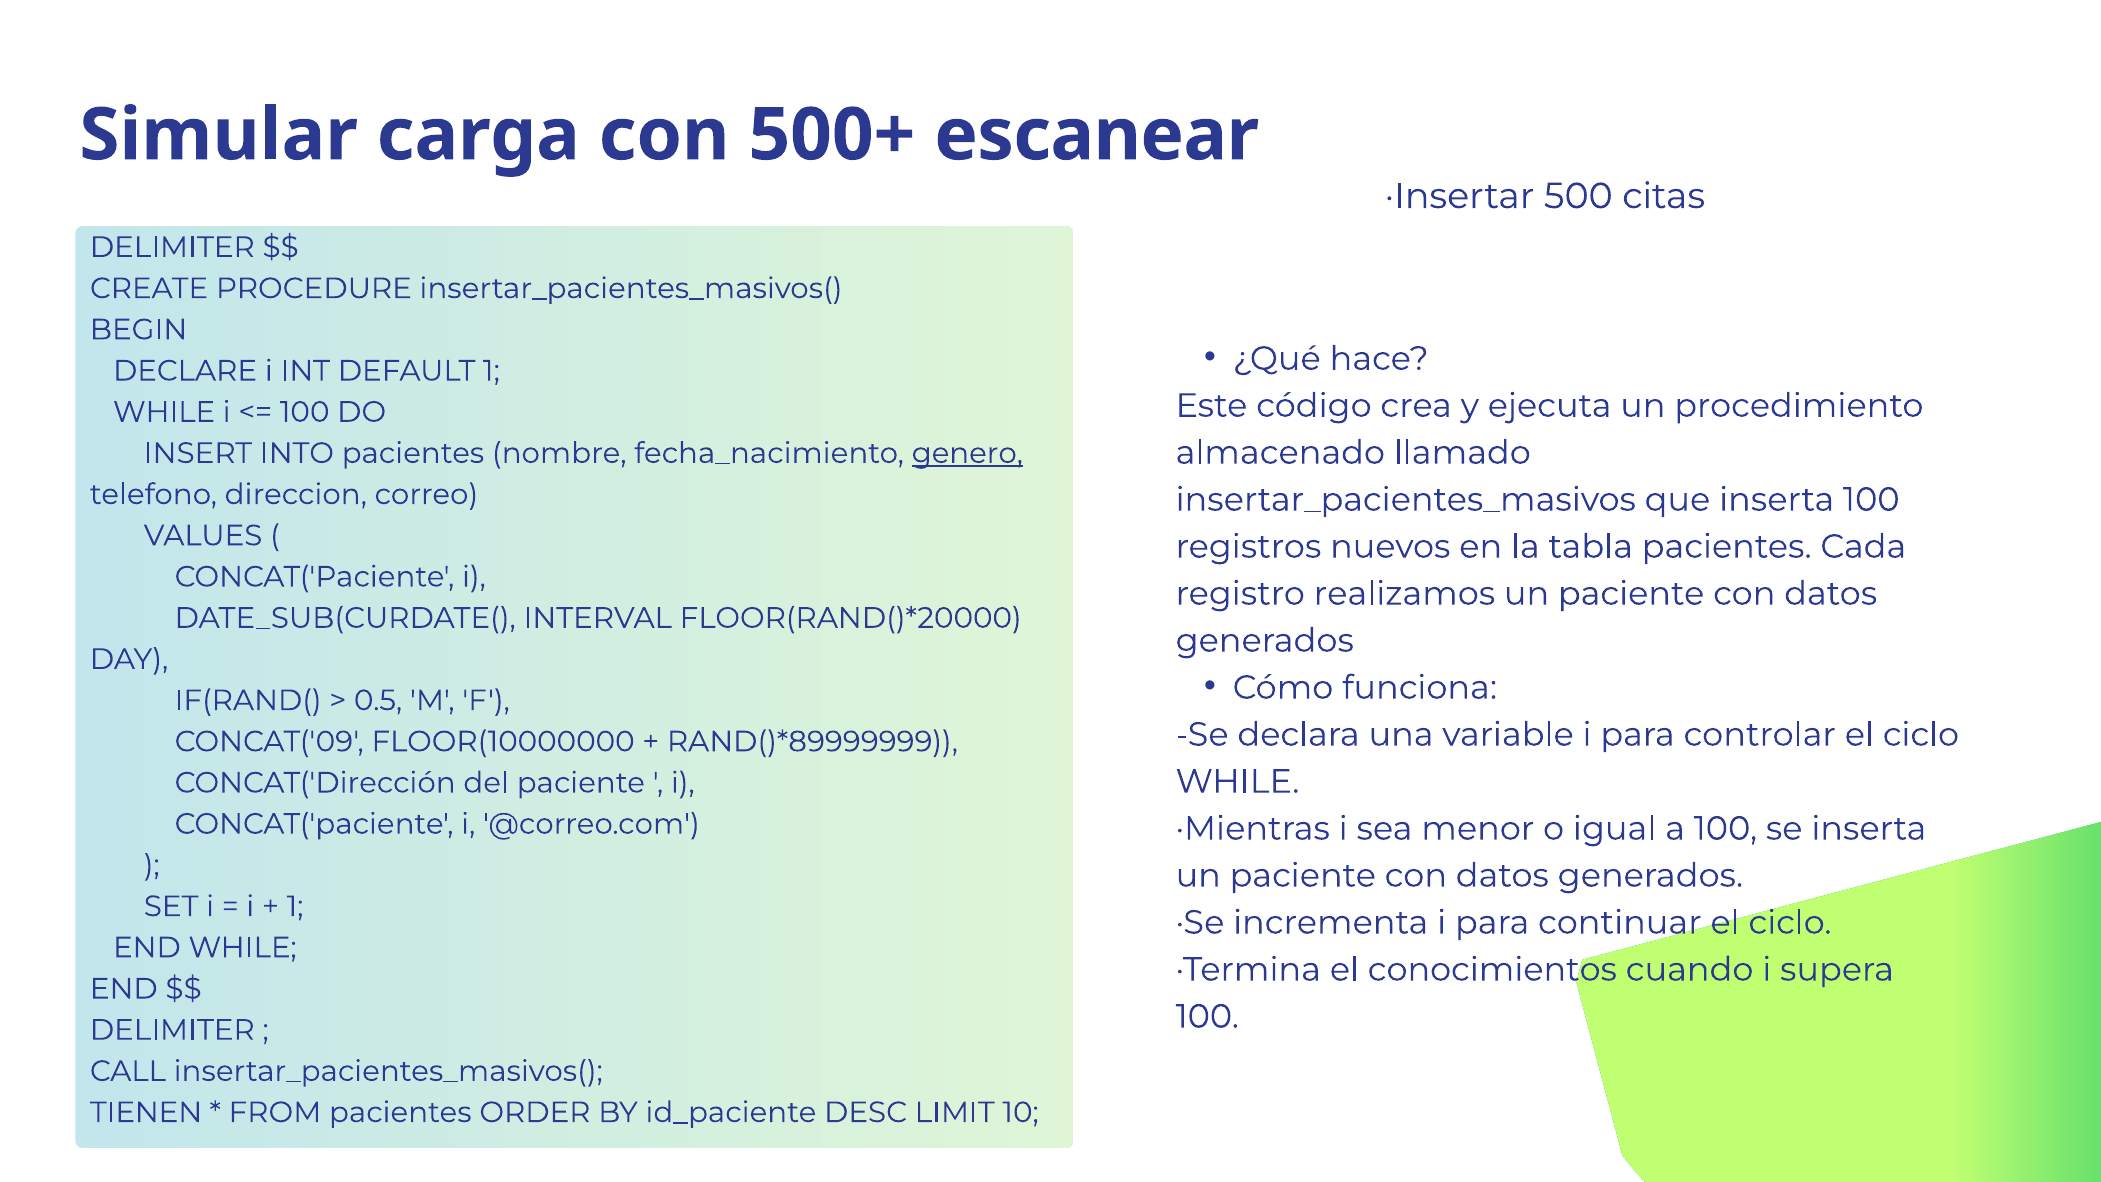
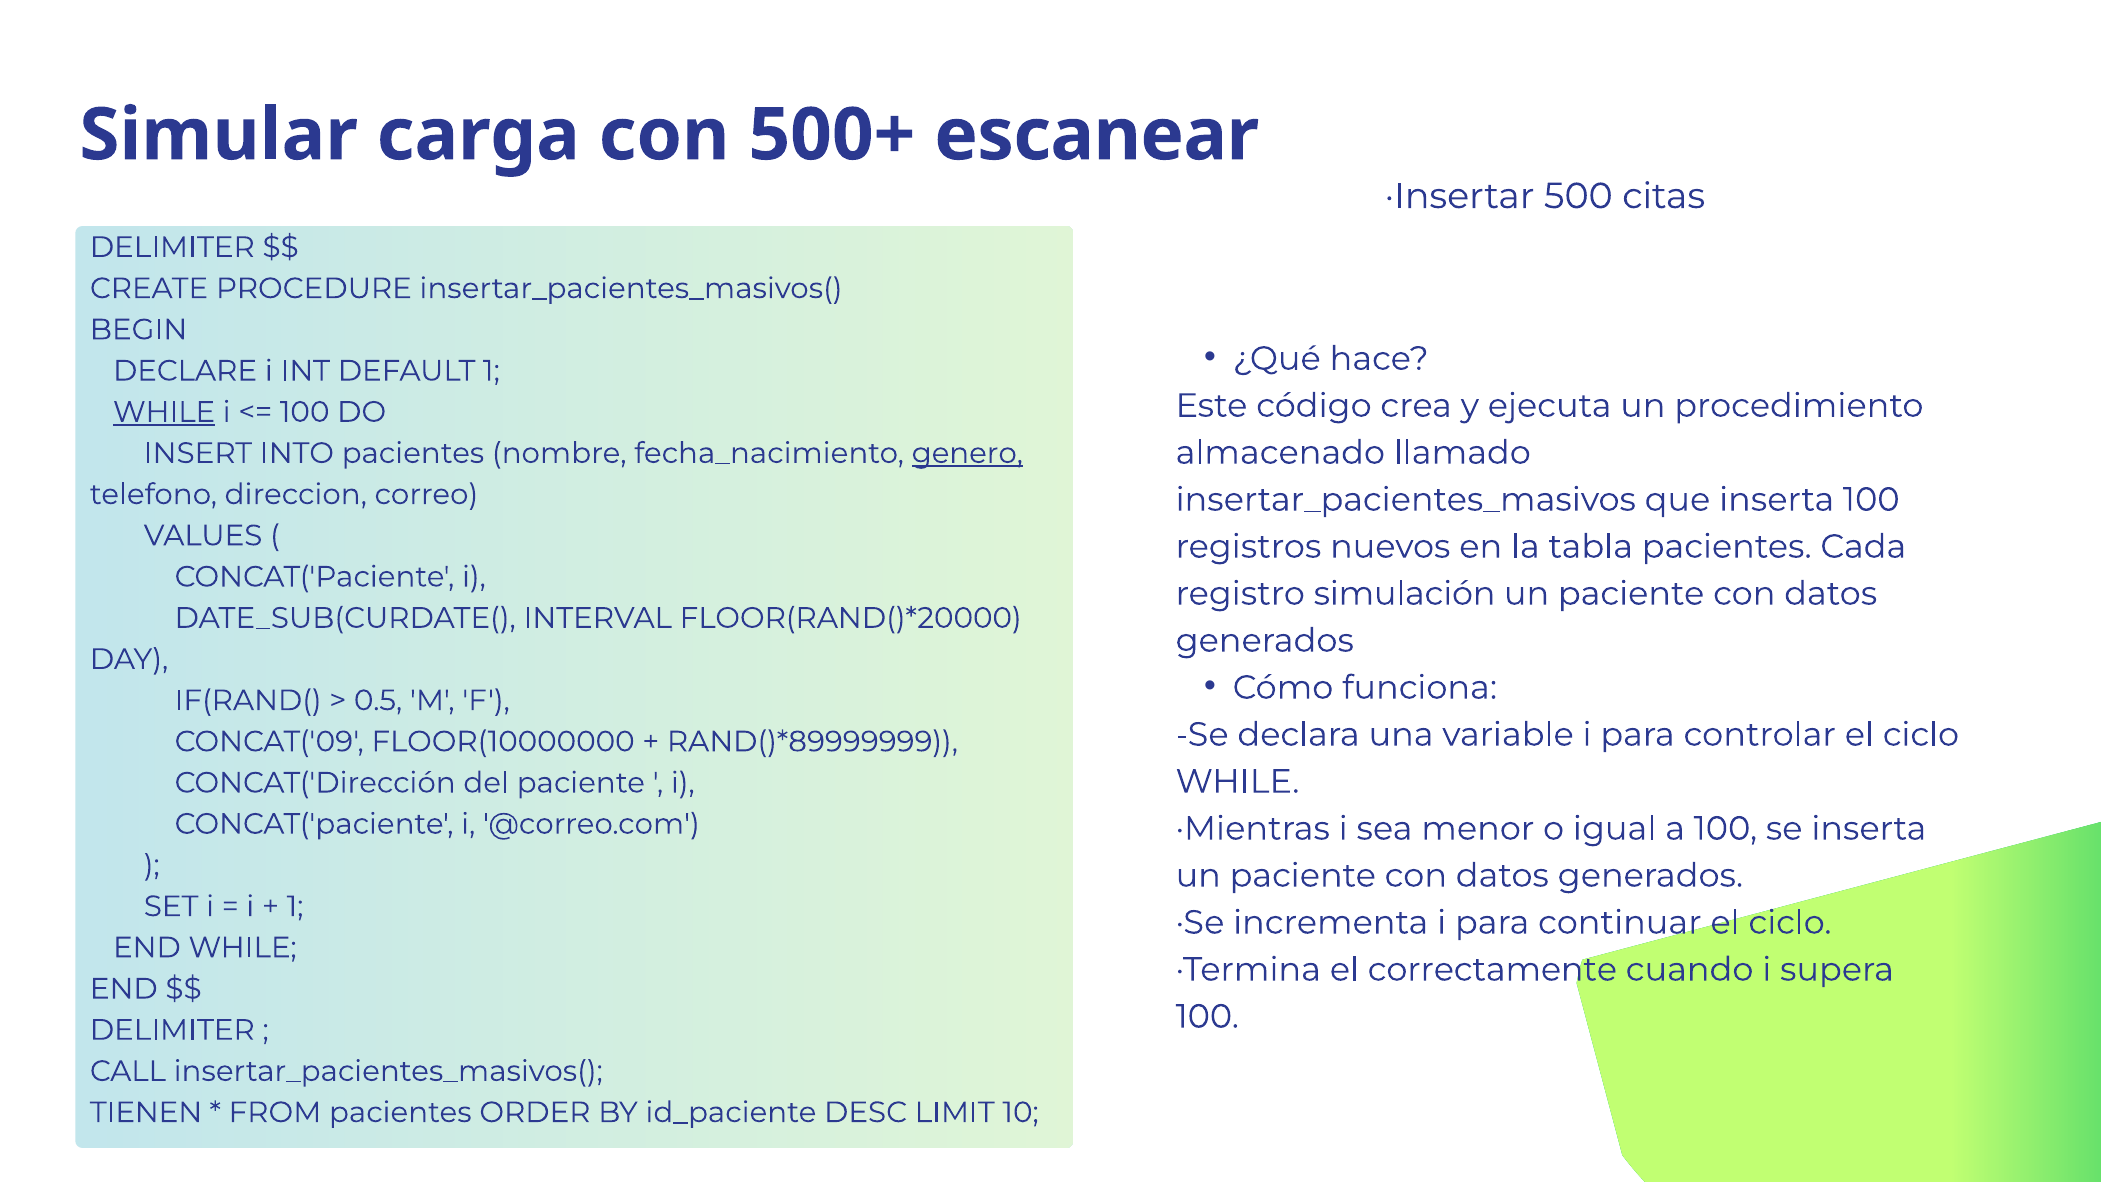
WHILE underline: none -> present (164, 412)
realizamos: realizamos -> simulación (1405, 594)
conocimientos: conocimientos -> correctamente (1492, 969)
